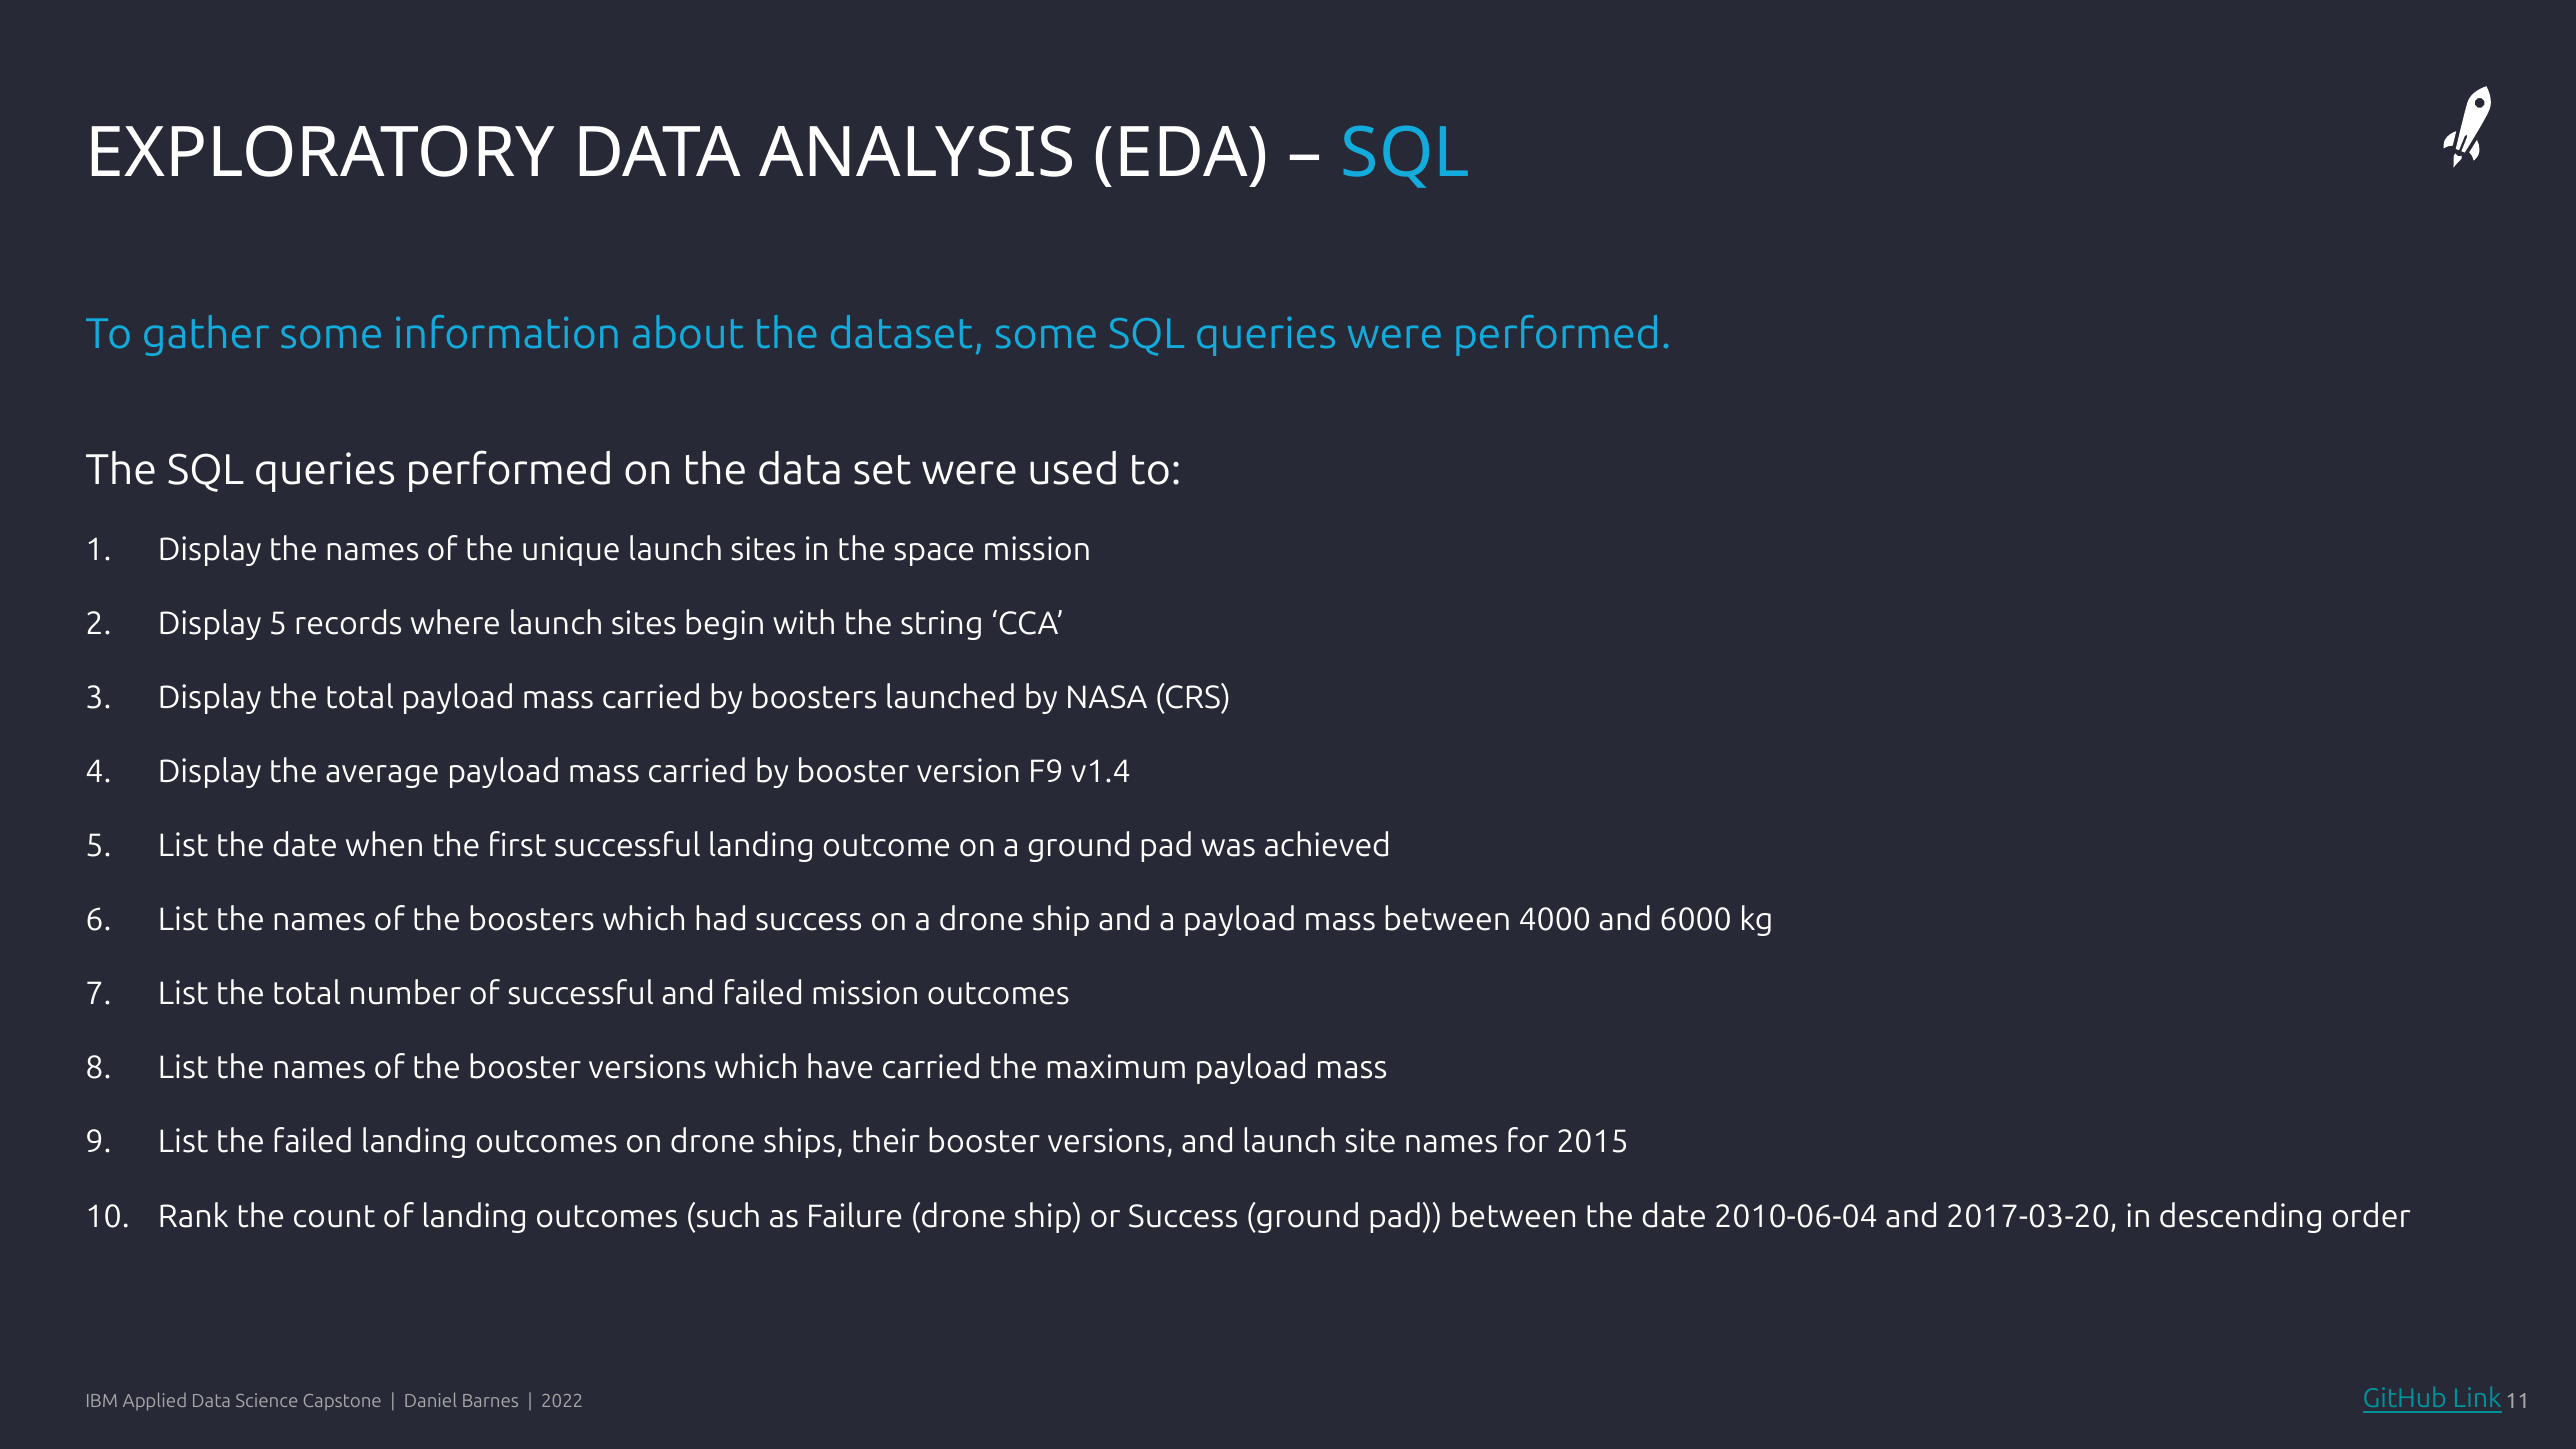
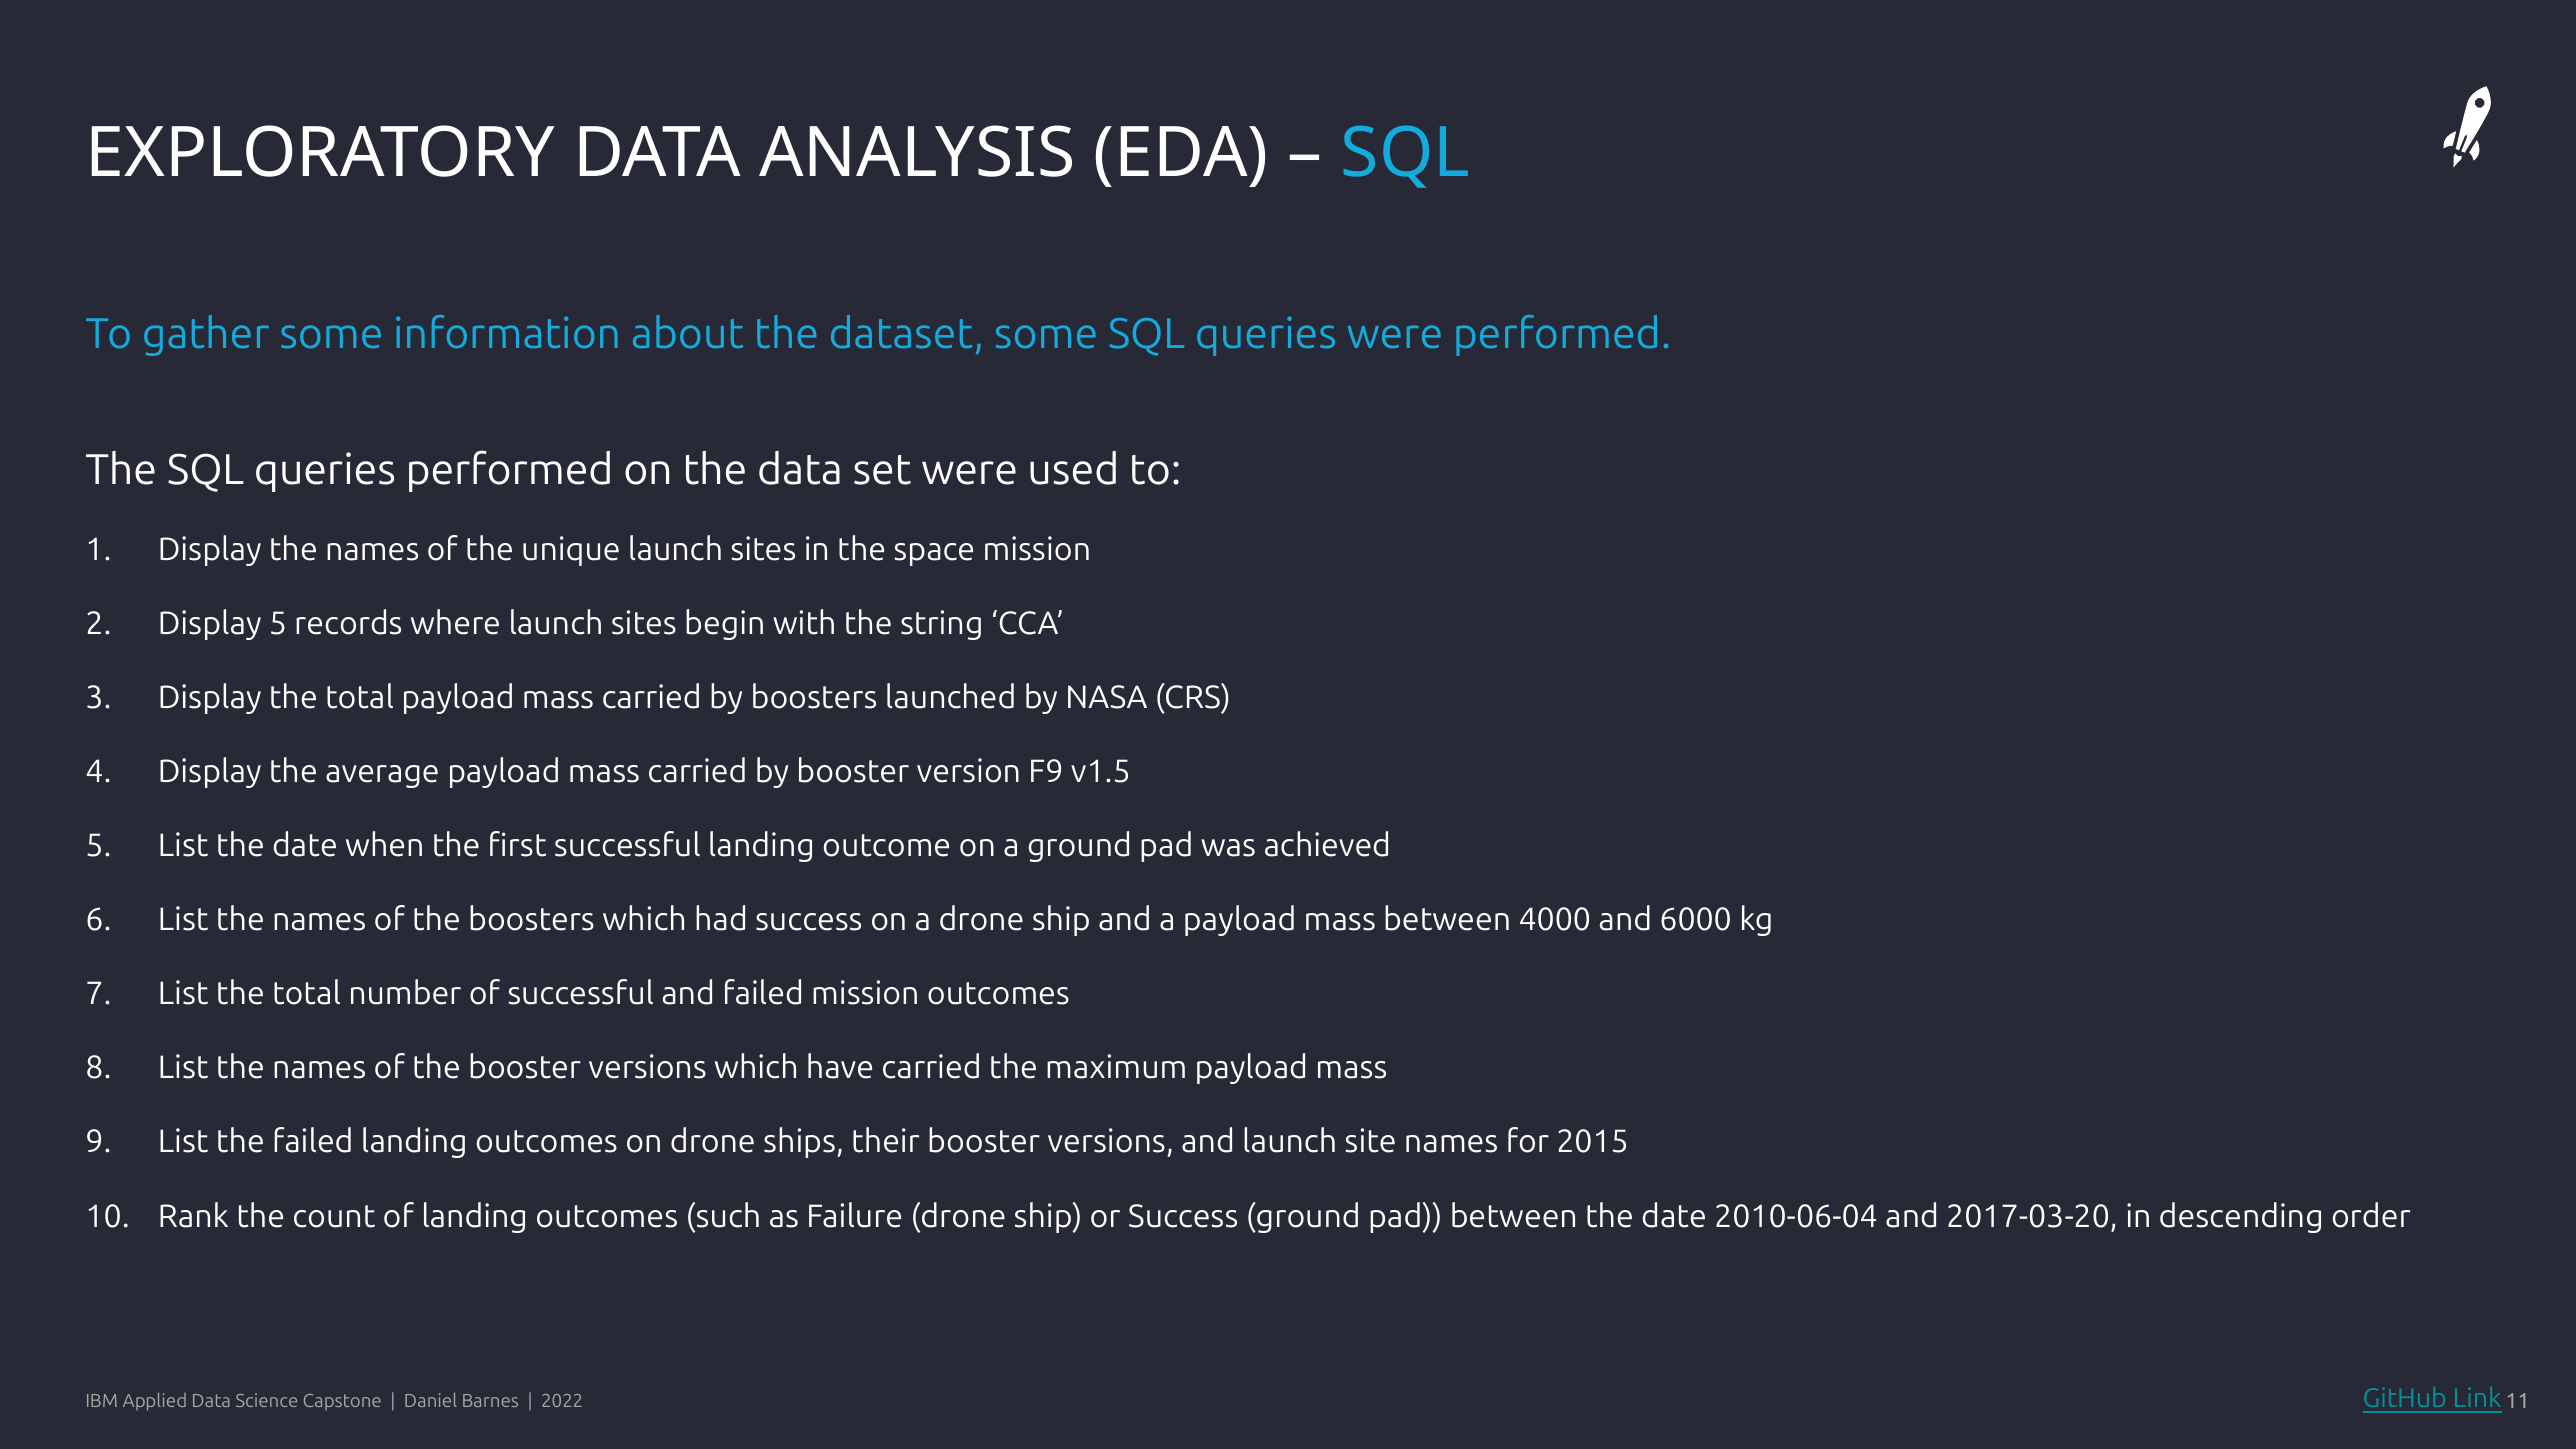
v1.4: v1.4 -> v1.5 (1101, 772)
